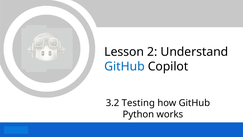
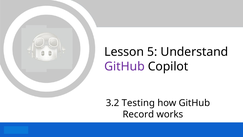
2: 2 -> 5 (152, 52)
GitHub colour: blue -> purple (125, 66)
Python: Python -> Record (138, 114)
